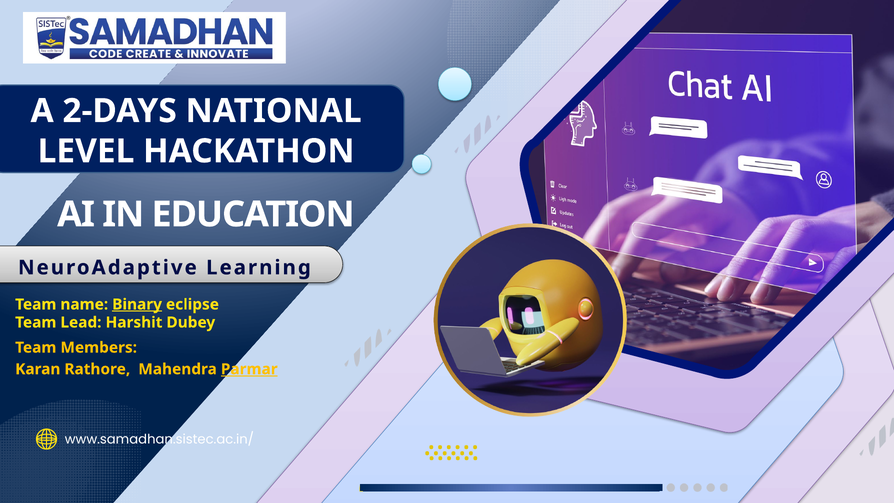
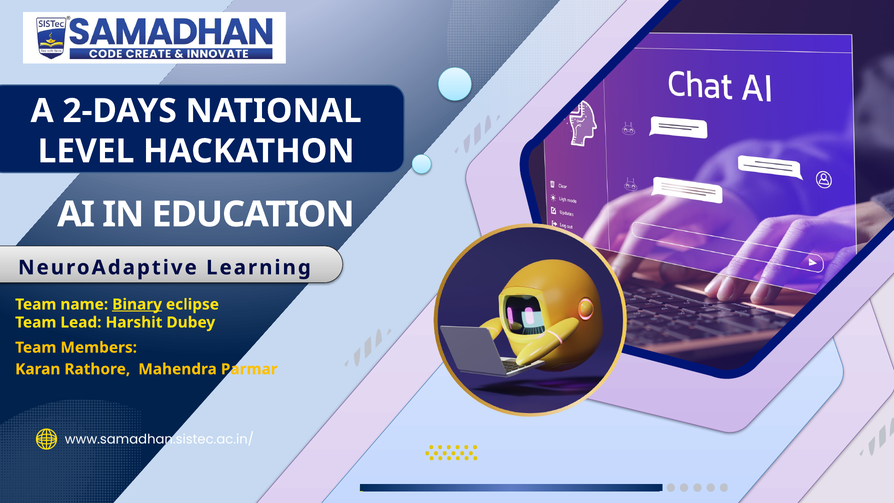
Parmar underline: present -> none (249, 369)
